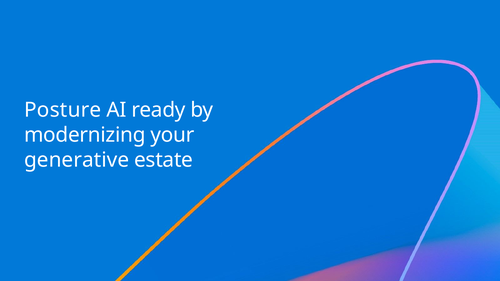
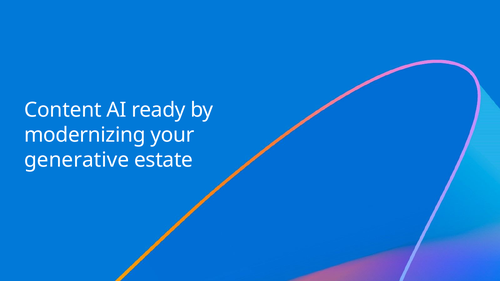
Posture: Posture -> Content (63, 110)
